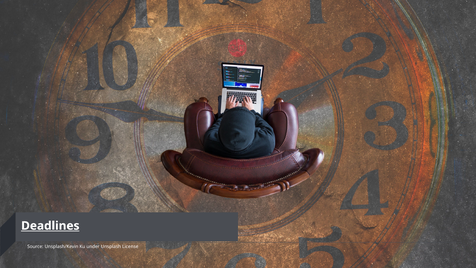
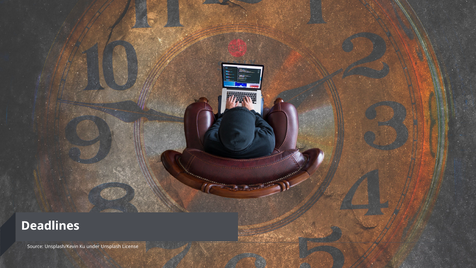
Deadlines underline: present -> none (50, 226)
